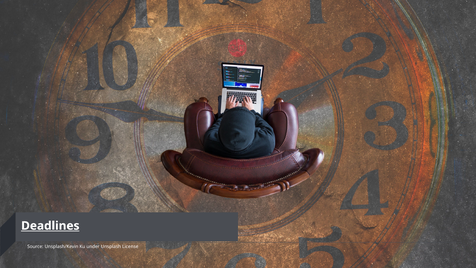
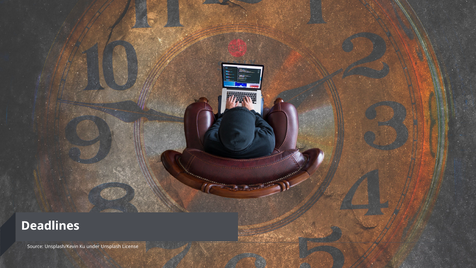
Deadlines underline: present -> none (50, 226)
